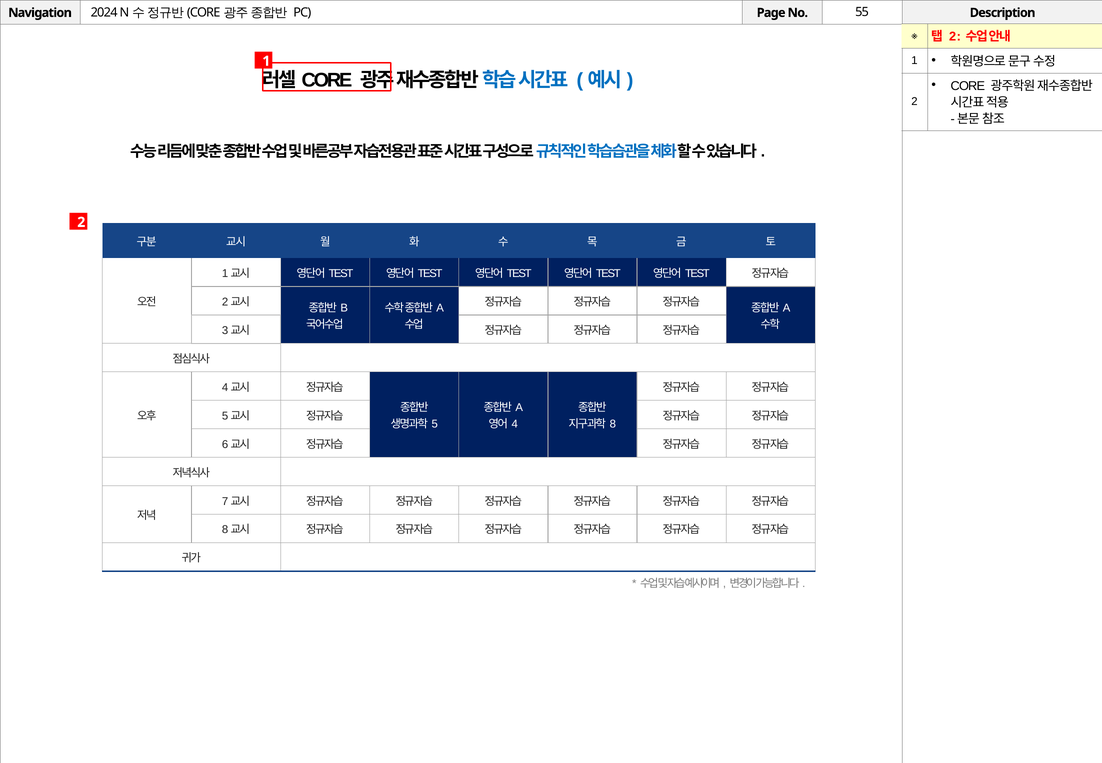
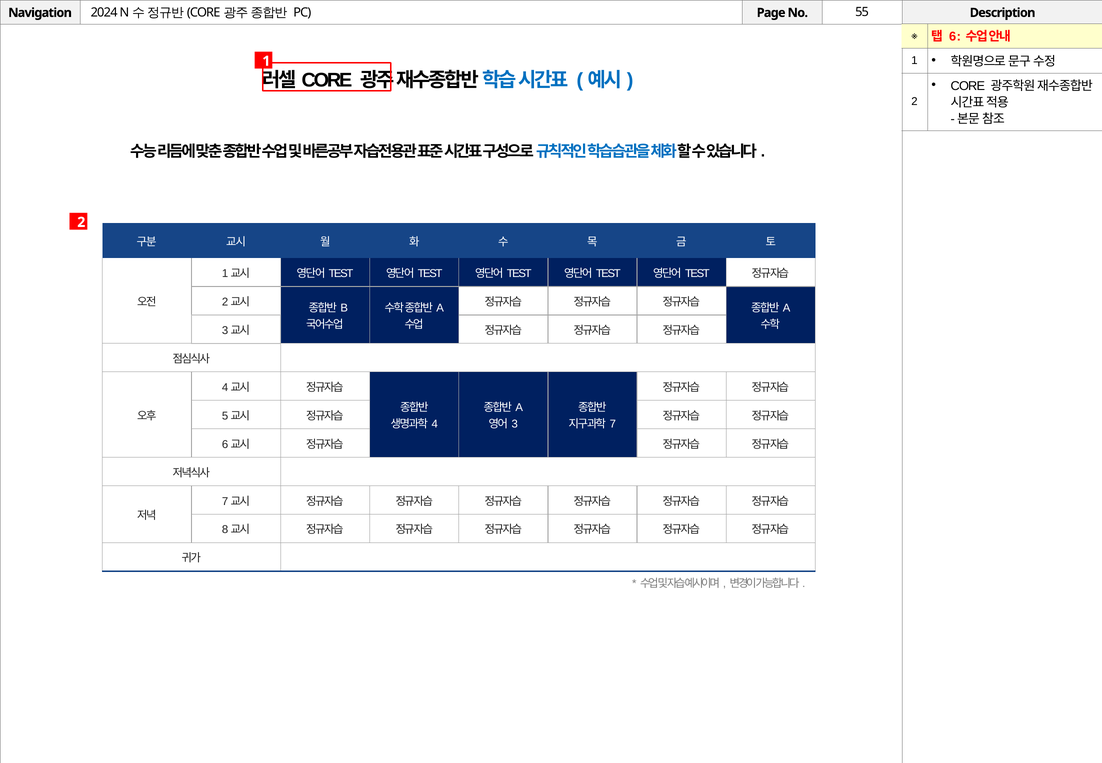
2: 2 -> 6 (953, 37)
5: 5 -> 4 (435, 424)
4: 4 -> 3 (515, 424)
8: 8 -> 7 (613, 424)
